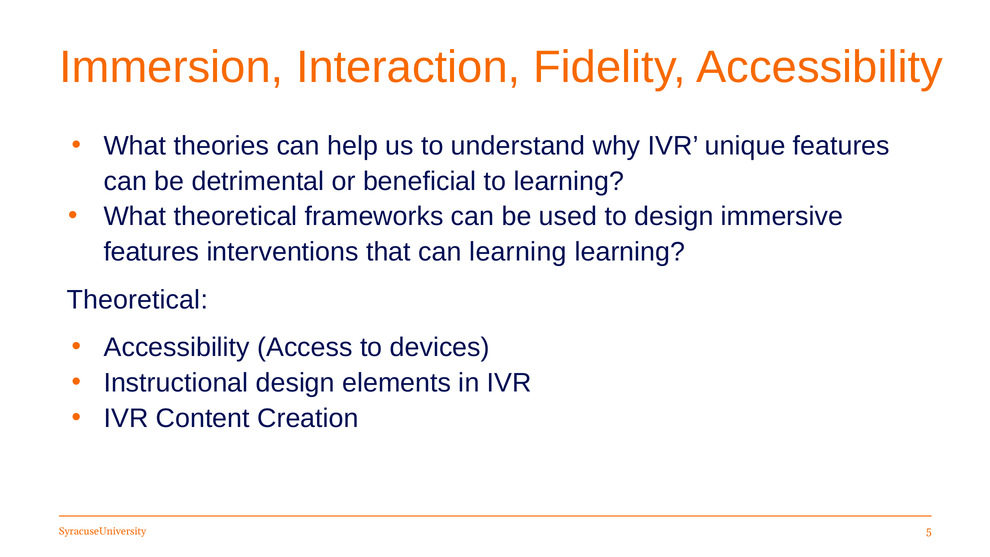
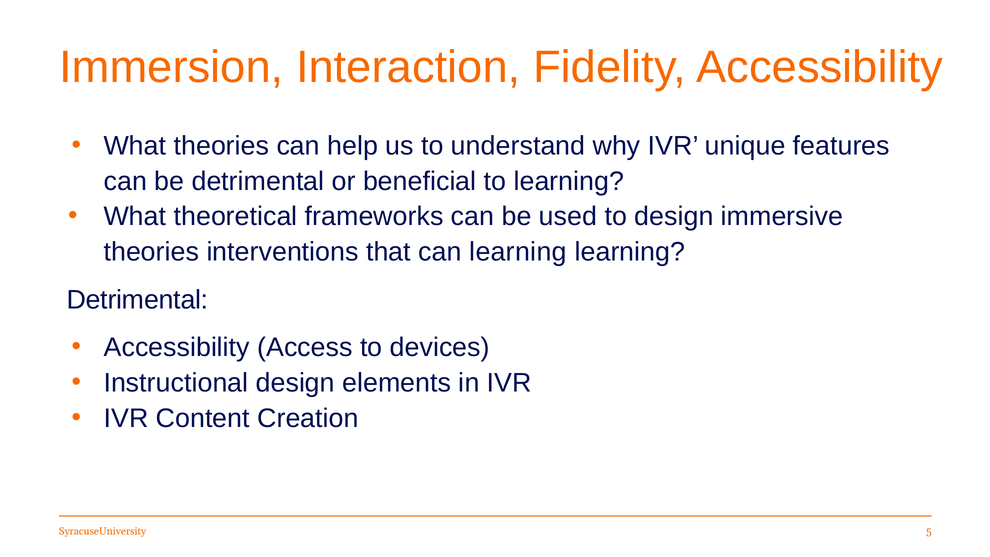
features: features -> theories (151, 252)
Theoretical: Theoretical -> Detrimental (137, 300)
